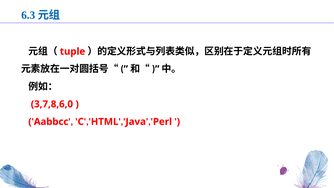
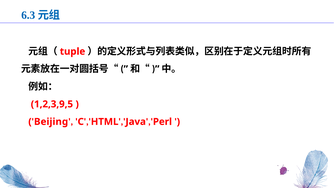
3,7,8,6,0: 3,7,8,6,0 -> 1,2,3,9,5 (52, 104)
Aabbcc: Aabbcc -> Beijing (51, 122)
